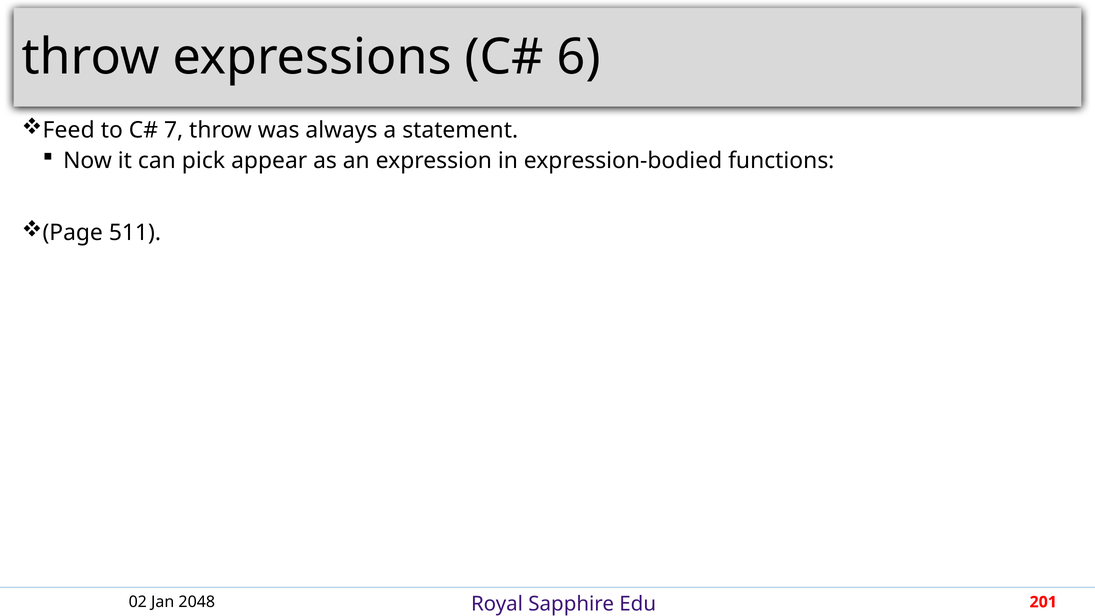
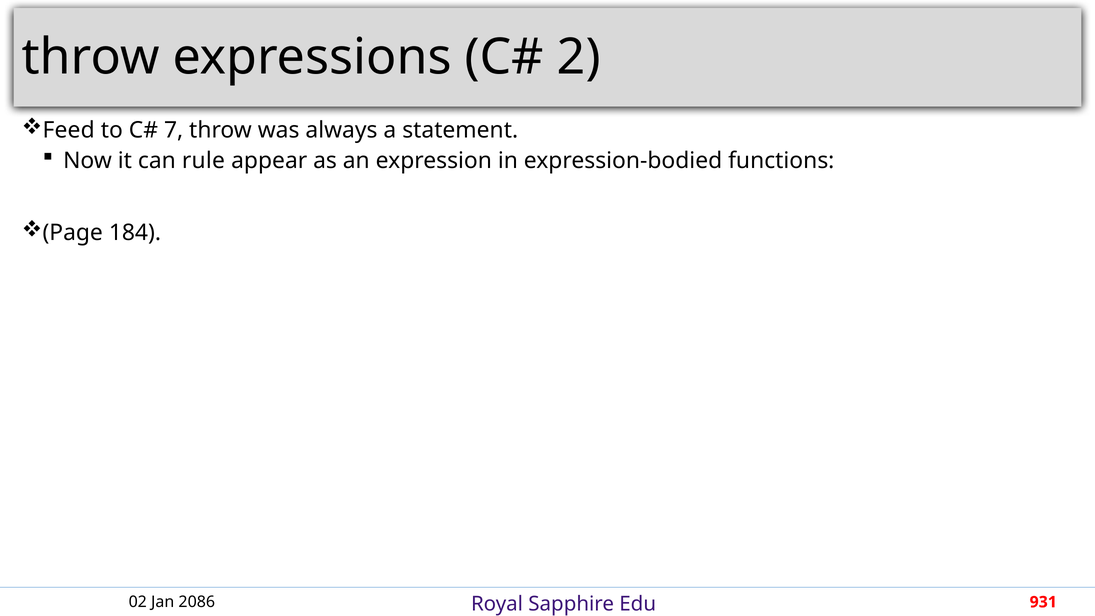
6: 6 -> 2 (579, 57)
pick: pick -> rule (203, 160)
511: 511 -> 184 (135, 233)
2048: 2048 -> 2086 (197, 602)
201: 201 -> 931 (1043, 602)
